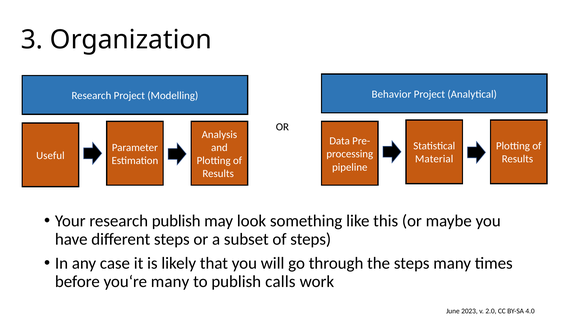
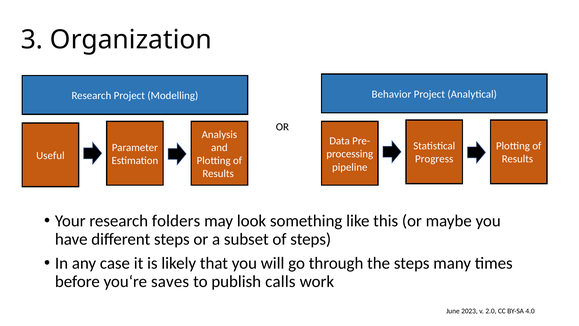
Material: Material -> Progress (434, 159)
research publish: publish -> folders (176, 221)
you‘re many: many -> saves (170, 281)
